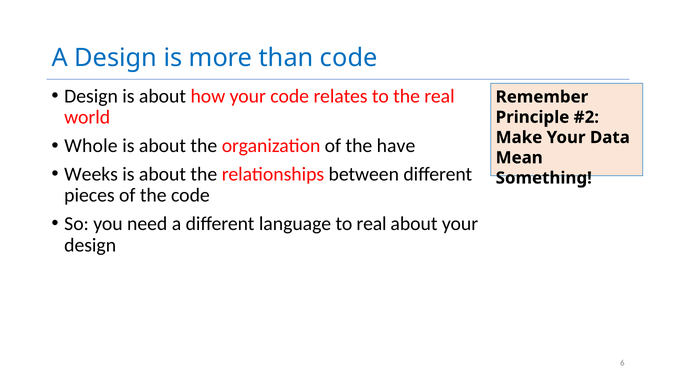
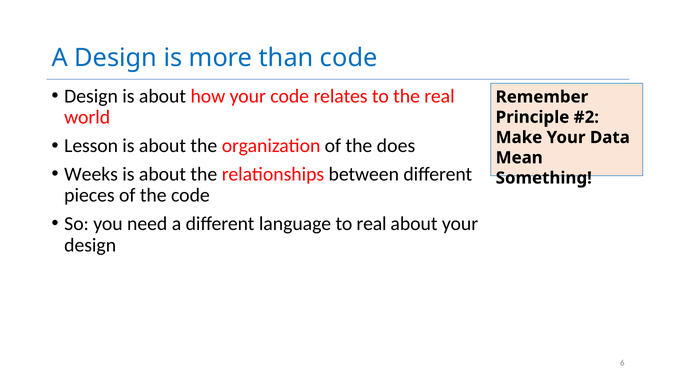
Whole: Whole -> Lesson (91, 146)
have: have -> does (396, 146)
